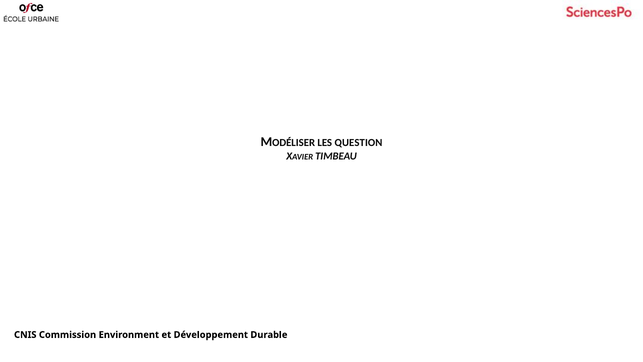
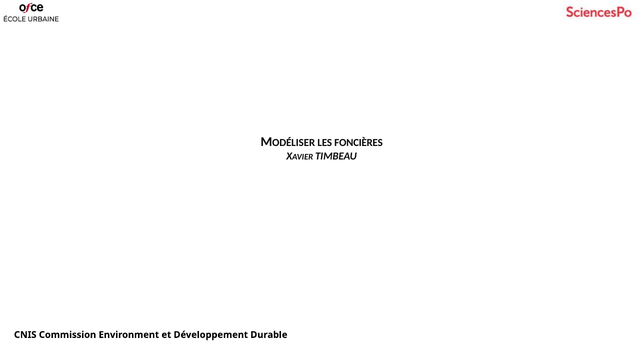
QUESTION: QUESTION -> FONCIÈRES (359, 143)
